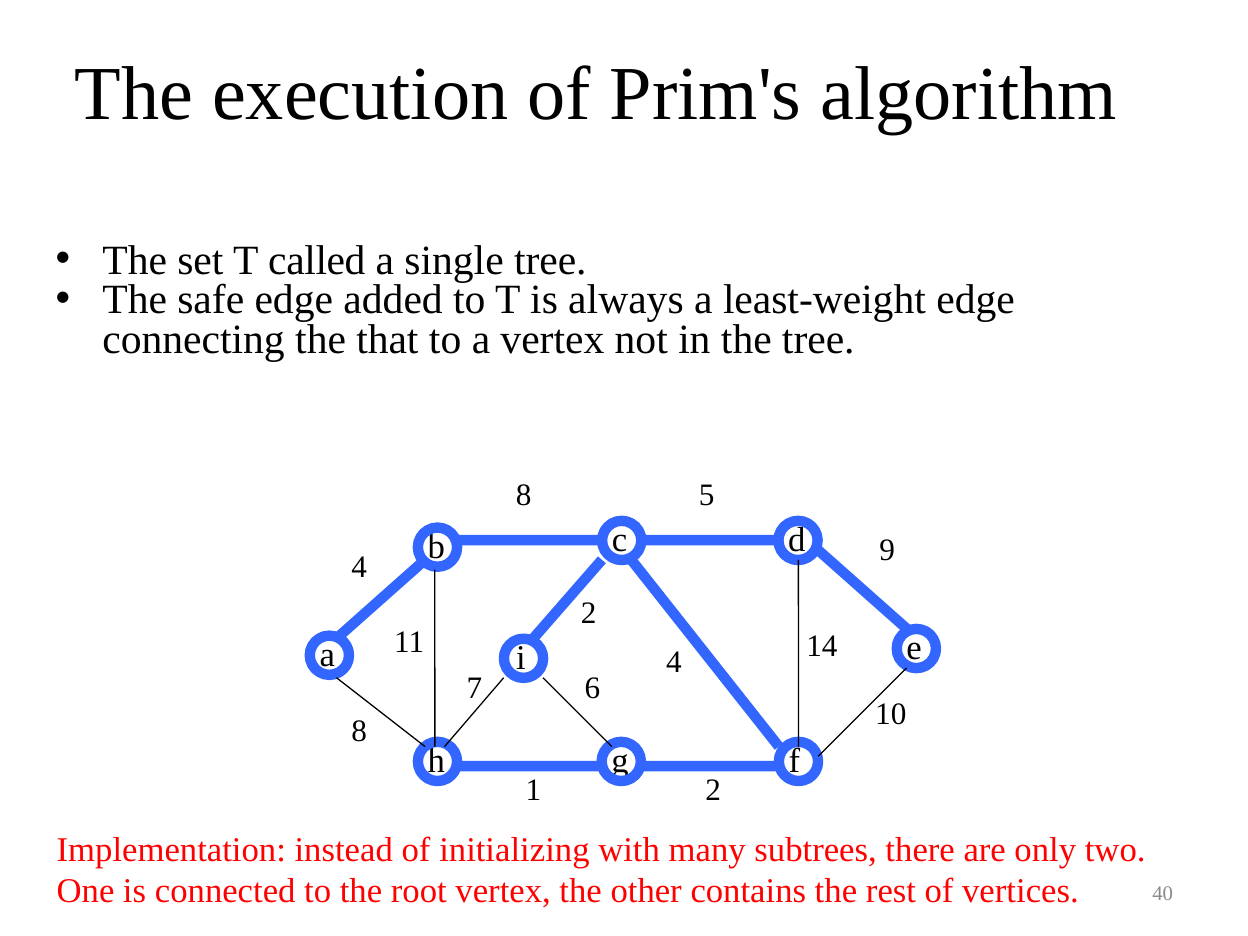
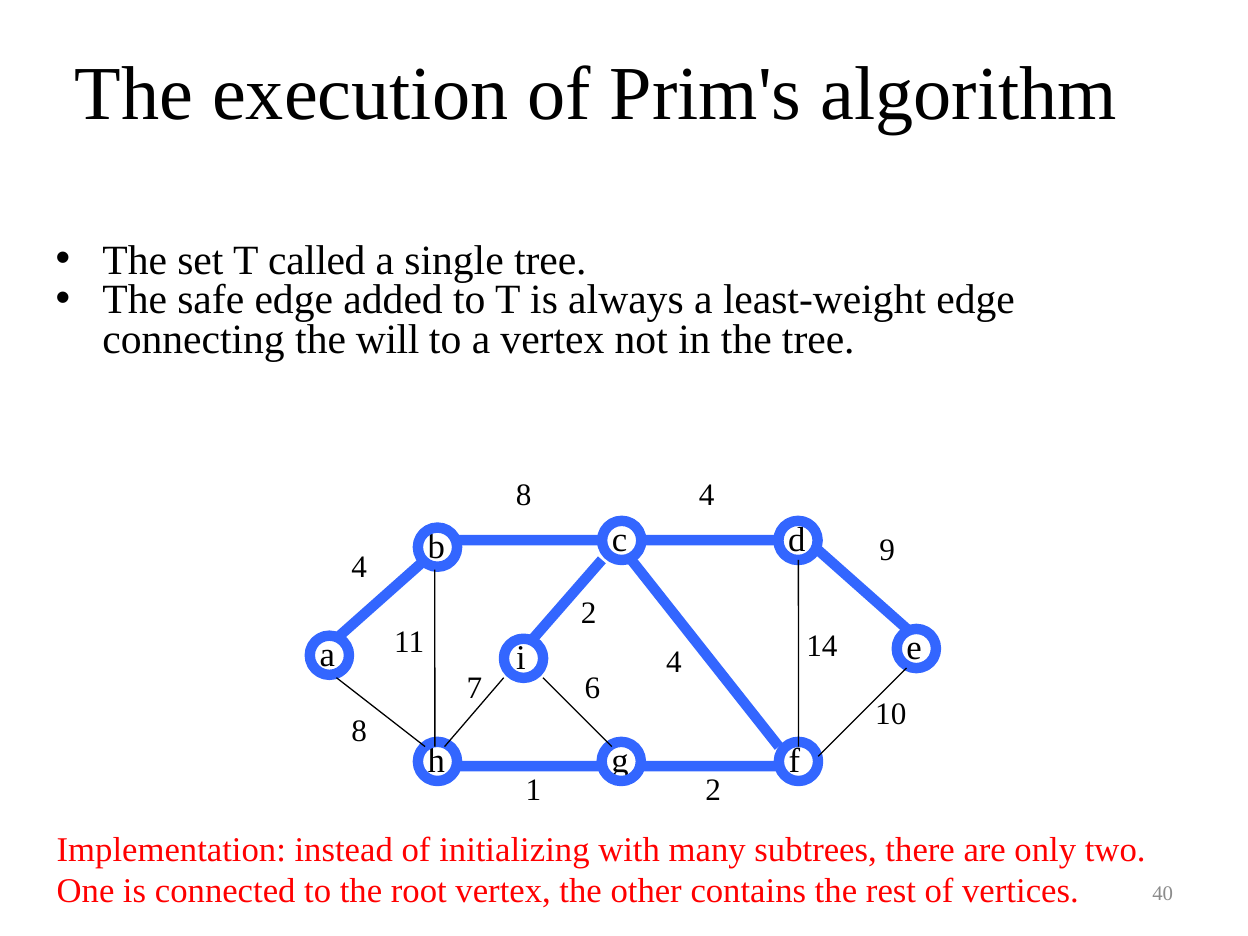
that: that -> will (388, 340)
8 5: 5 -> 4 (707, 495)
